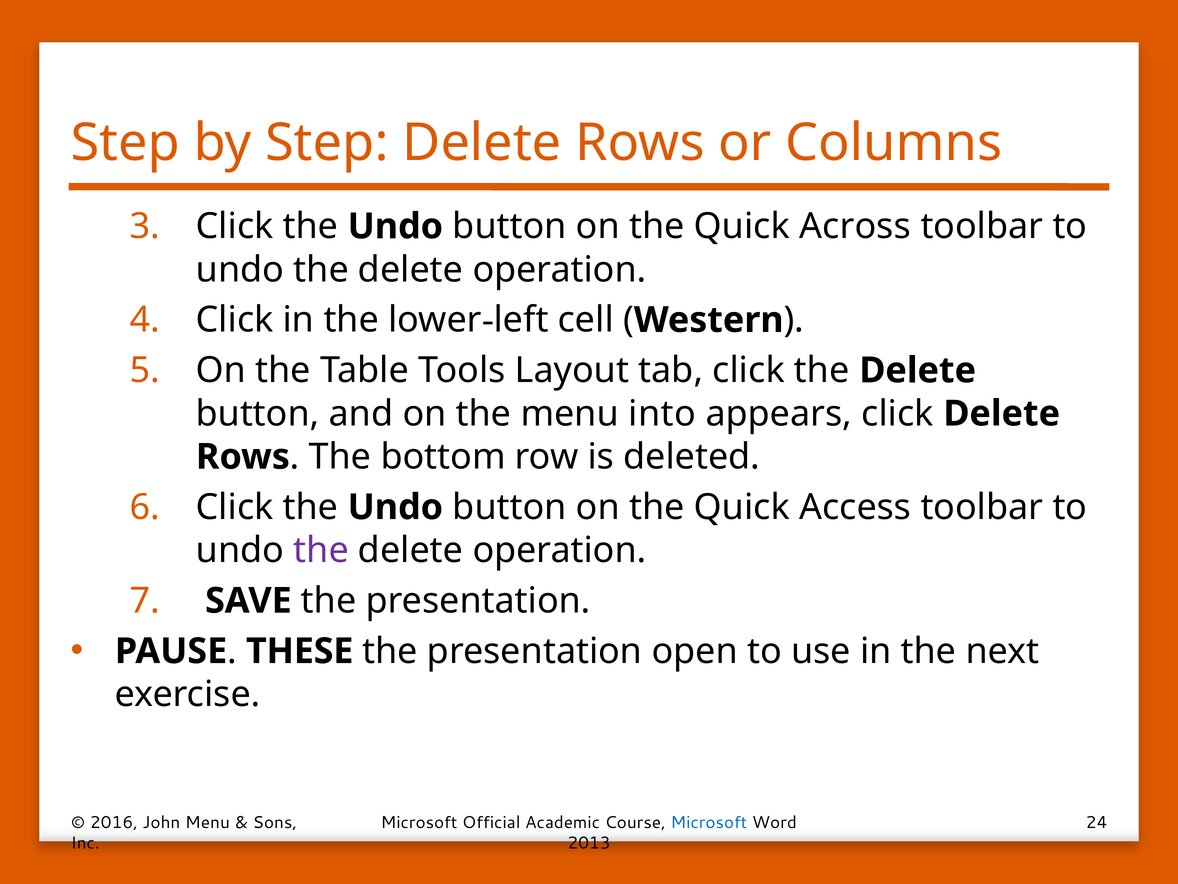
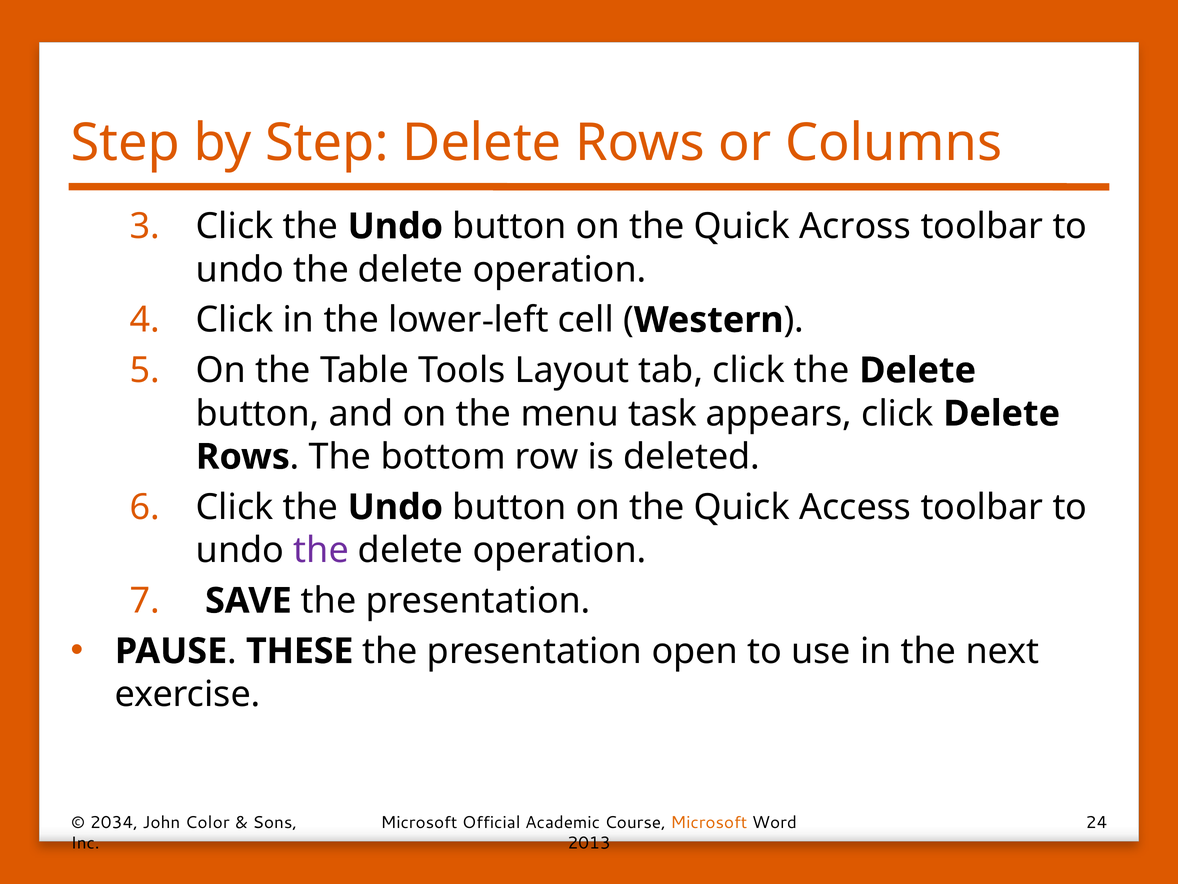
into: into -> task (662, 413)
2016: 2016 -> 2034 (114, 822)
John Menu: Menu -> Color (207, 822)
Microsoft colour: blue -> orange (709, 822)
